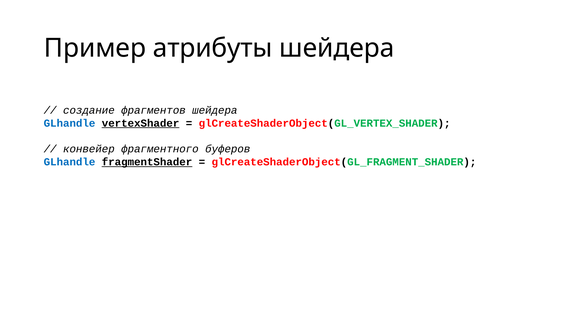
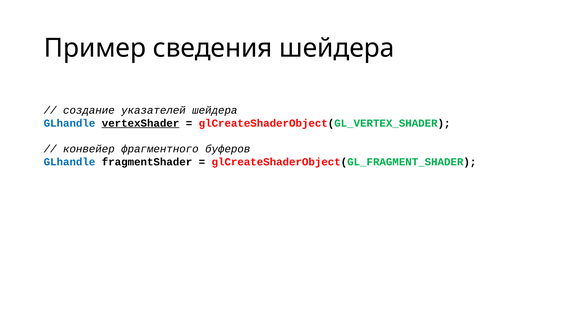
атрибуты: атрибуты -> сведения (213, 48)
фрагментов: фрагментов -> указателей (153, 110)
fragmentShader underline: present -> none (147, 162)
